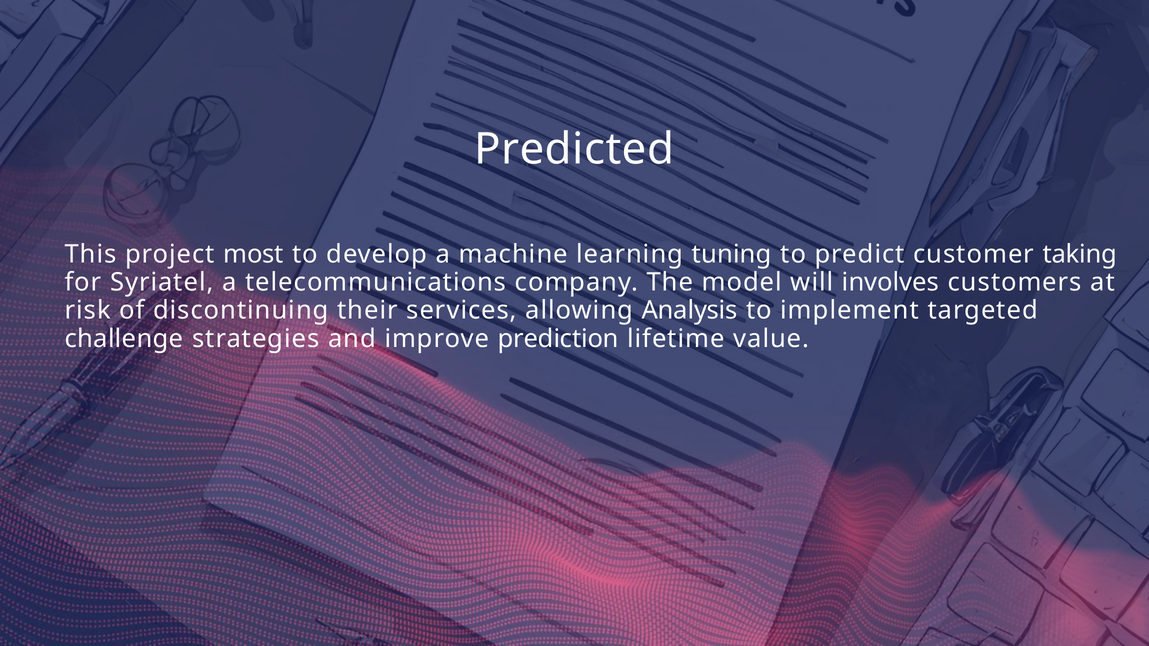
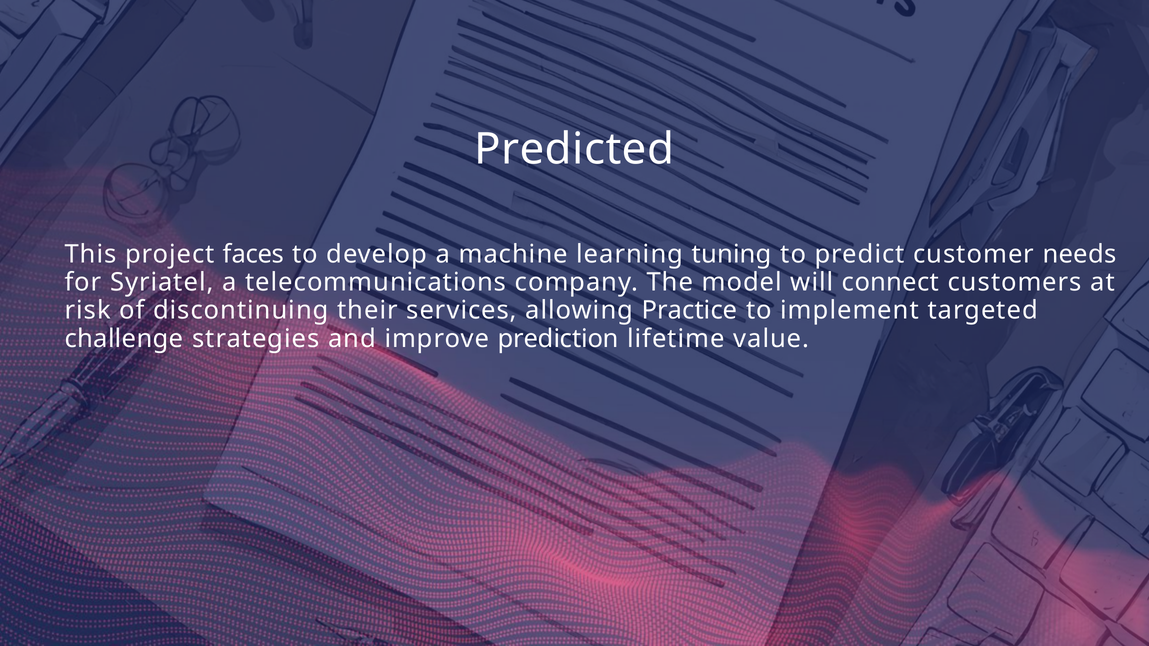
most: most -> faces (254, 254)
taking: taking -> needs (1080, 254)
involves: involves -> connect (890, 282)
Analysis: Analysis -> Practice (690, 311)
